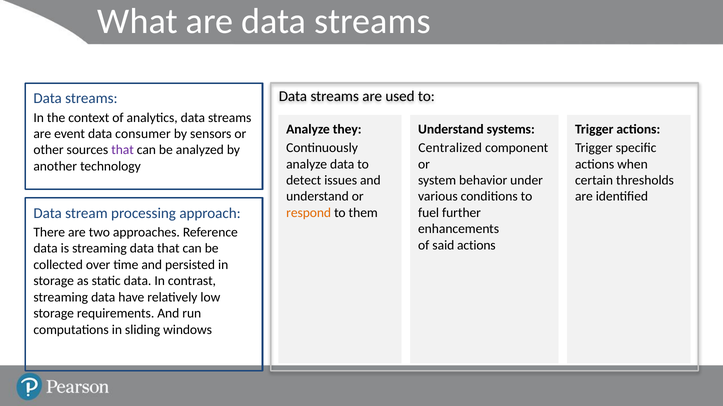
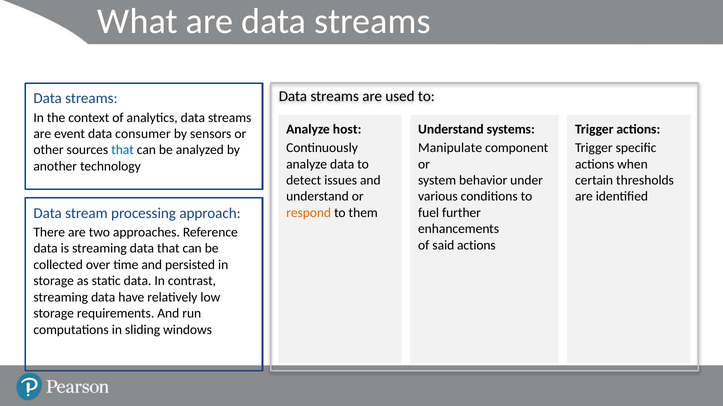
they: they -> host (347, 130)
Centralized: Centralized -> Manipulate (450, 148)
that colour: purple -> blue (123, 150)
